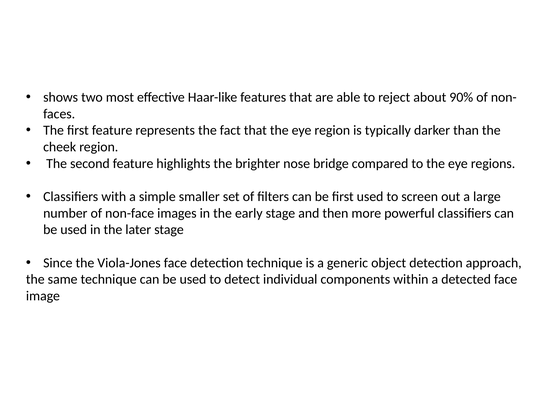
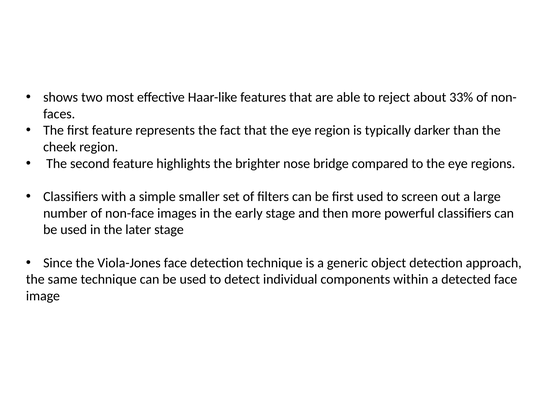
90%: 90% -> 33% (461, 97)
